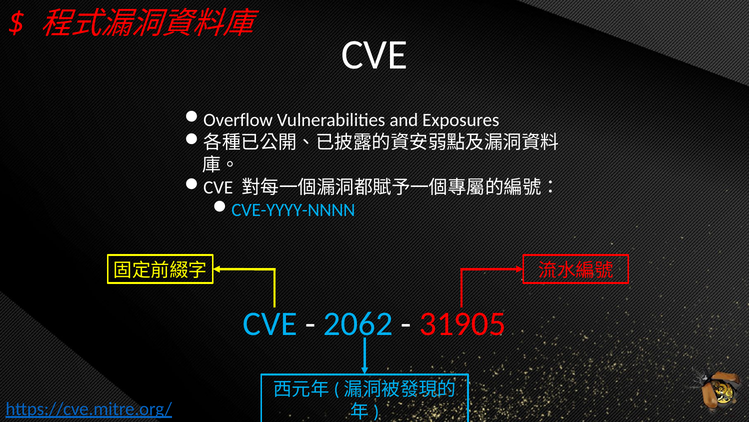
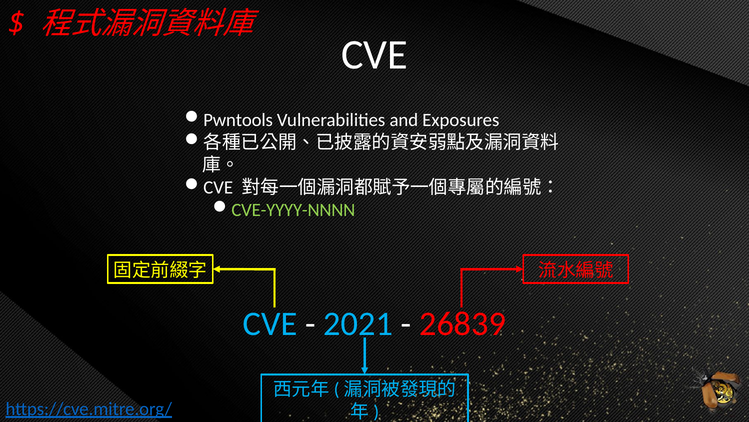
Overflow: Overflow -> Pwntools (238, 120)
CVE-YYYY-NNNN colour: light blue -> light green (293, 210)
2062: 2062 -> 2021 (358, 323)
31905: 31905 -> 26839 (463, 323)
